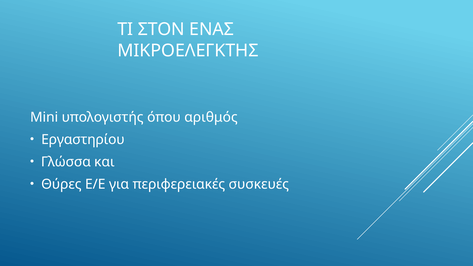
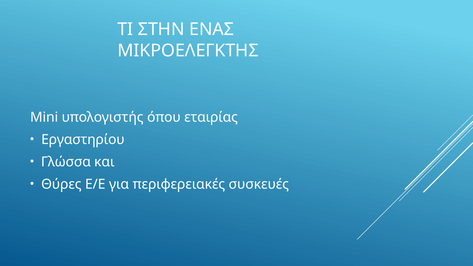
ΣΤΟΝ: ΣΤΟΝ -> ΣΤΗΝ (161, 29)
αριθμός: αριθμός -> εταιρίας (211, 117)
